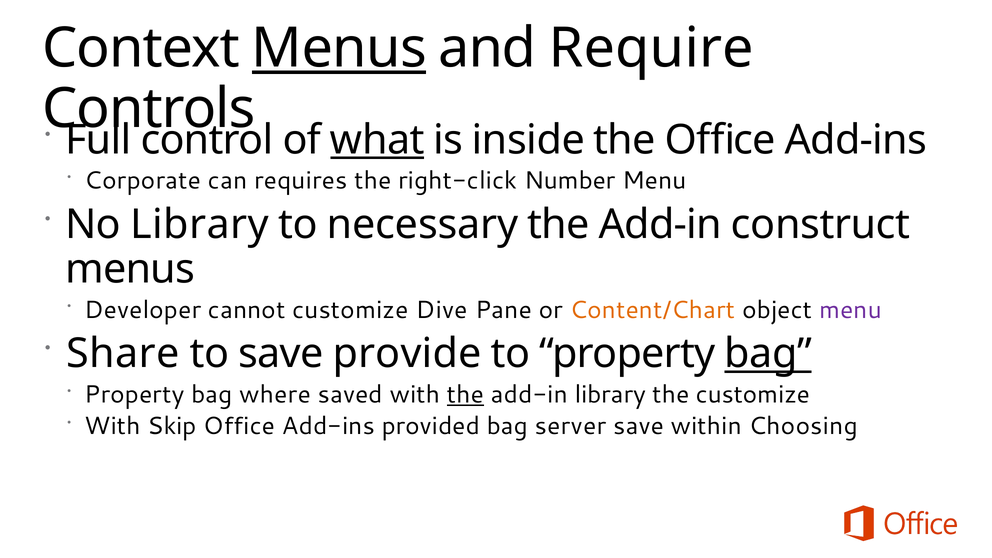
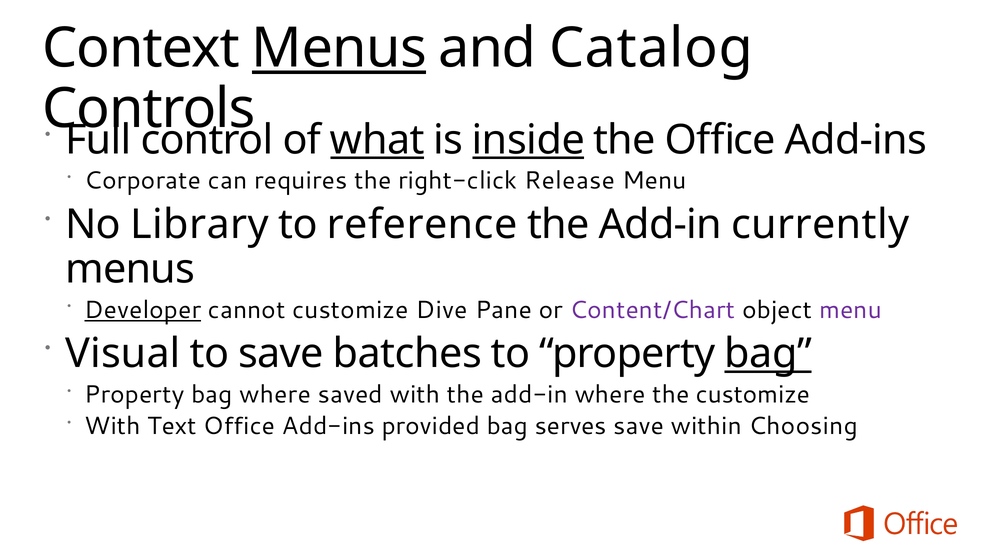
Require: Require -> Catalog (651, 48)
inside underline: none -> present (528, 140)
Number: Number -> Release (570, 181)
necessary: necessary -> reference (422, 225)
construct: construct -> currently (820, 225)
Developer underline: none -> present (143, 310)
Content/Chart colour: orange -> purple (653, 310)
Share: Share -> Visual (123, 354)
provide: provide -> batches (407, 354)
the underline: present -> none (466, 395)
add-in library: library -> where (610, 395)
Skip: Skip -> Text (172, 426)
server: server -> serves (571, 426)
